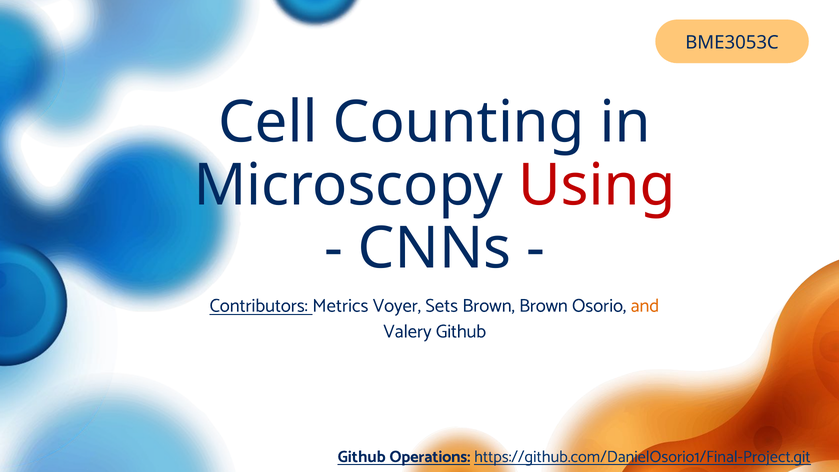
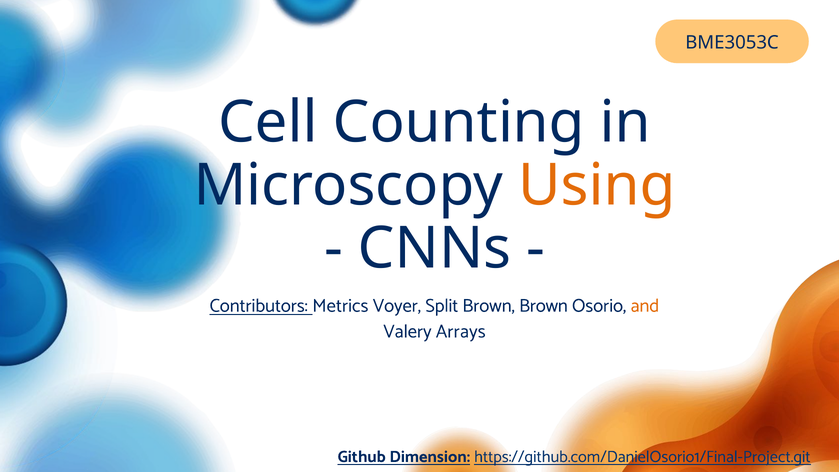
Using colour: red -> orange (597, 186)
Sets: Sets -> Split (442, 306)
Valery Github: Github -> Arrays (461, 331)
Operations: Operations -> Dimension (430, 457)
